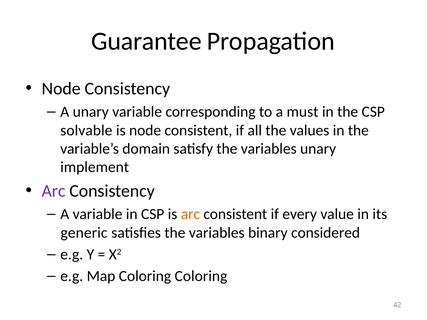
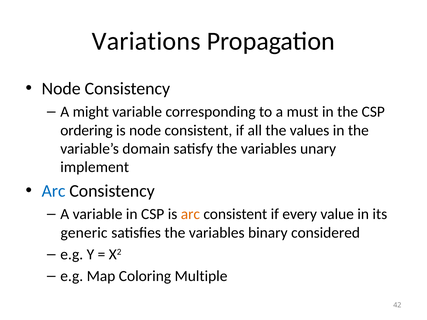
Guarantee: Guarantee -> Variations (146, 41)
A unary: unary -> might (91, 112)
solvable: solvable -> ordering (86, 130)
Arc colour: purple -> blue (54, 191)
Coloring Coloring: Coloring -> Multiple (201, 276)
